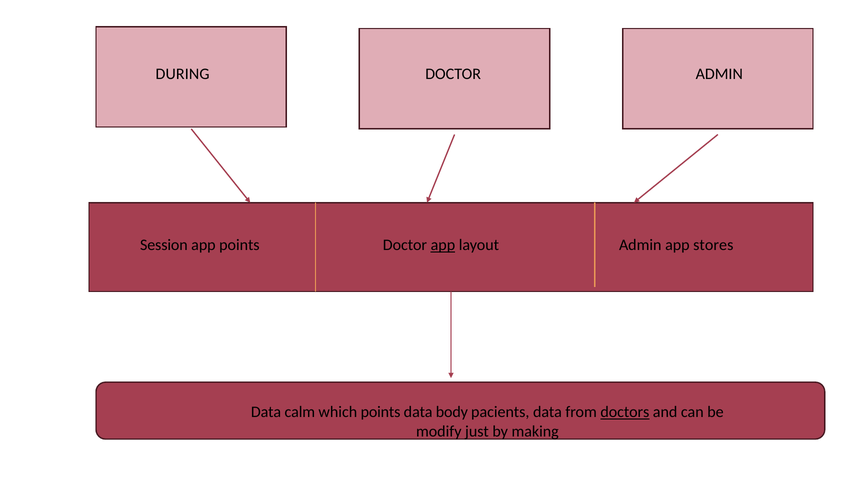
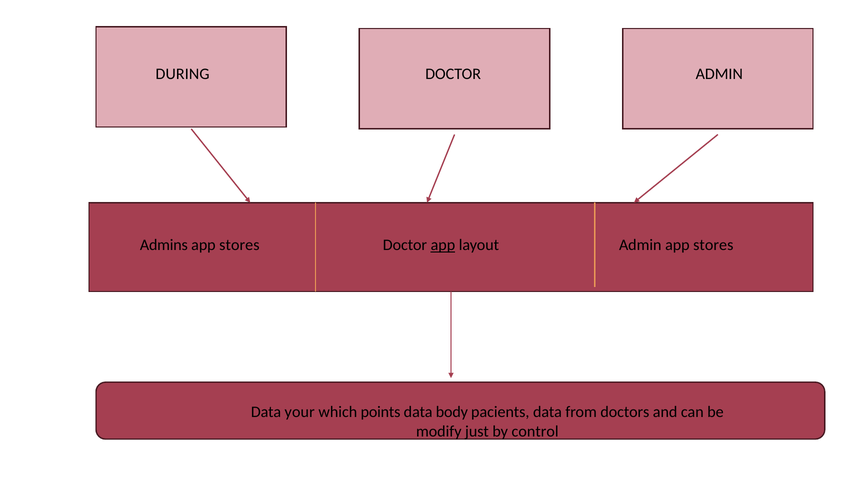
Session: Session -> Admins (164, 245)
points: points -> stores (239, 245)
calm: calm -> your (300, 412)
doctors underline: present -> none (625, 412)
making: making -> control (535, 432)
